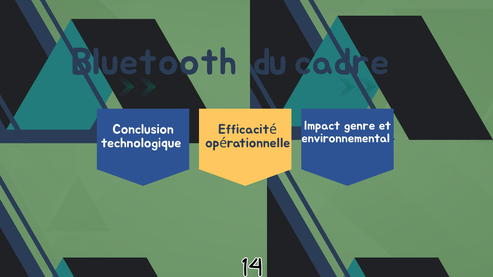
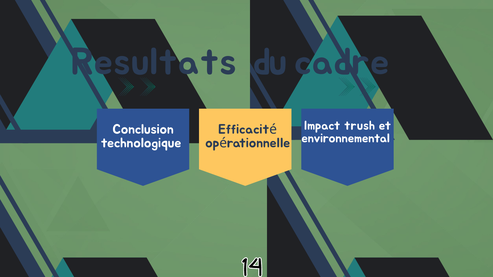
Bluetooth: Bluetooth -> Resultats (154, 62)
genre: genre -> trush (360, 126)
